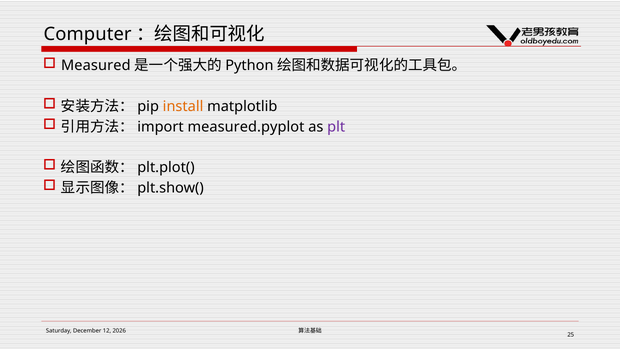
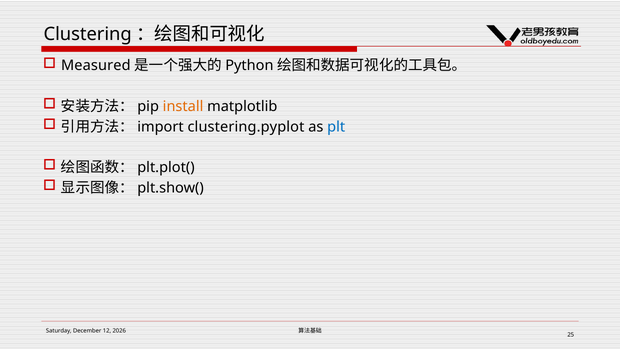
Computer: Computer -> Clustering (88, 34)
measured.pyplot: measured.pyplot -> clustering.pyplot (246, 127)
plt colour: purple -> blue (336, 127)
